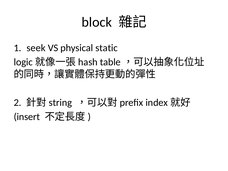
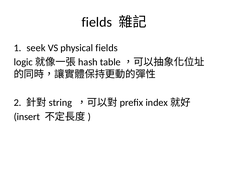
block: block -> fields (97, 22)
physical static: static -> fields (107, 48)
